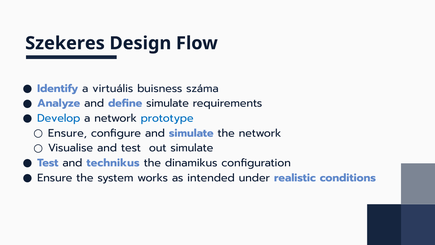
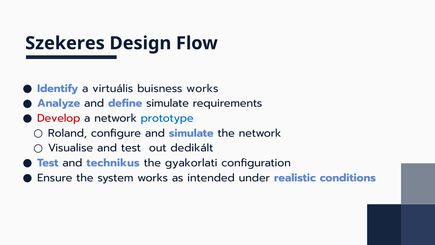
buisness száma: száma -> works (202, 88)
Develop colour: blue -> red (59, 118)
Ensure: Ensure -> Roland (67, 133)
out simulate: simulate -> dedikált (192, 148)
dinamikus: dinamikus -> gyakorlati (191, 163)
